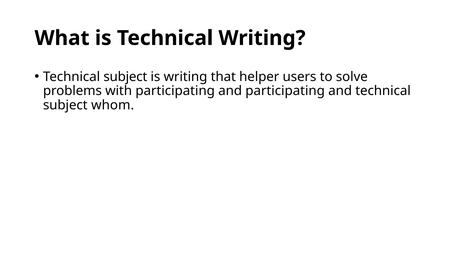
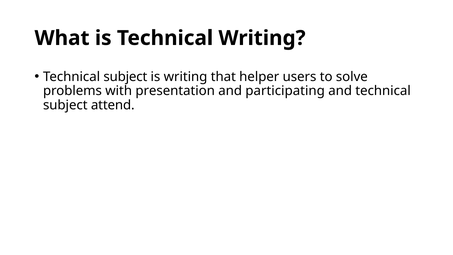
with participating: participating -> presentation (175, 91)
whom: whom -> attend (113, 105)
